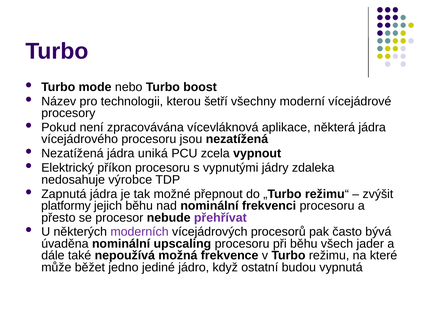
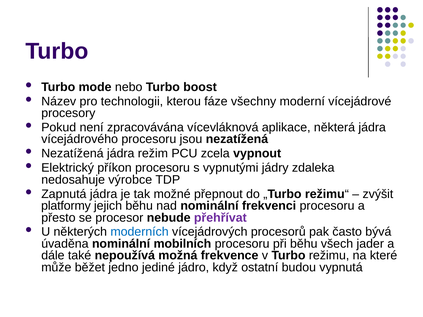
šetří: šetří -> fáze (216, 101)
uniká: uniká -> režim (153, 154)
moderních colour: purple -> blue (140, 232)
upscaling: upscaling -> mobilních (182, 244)
